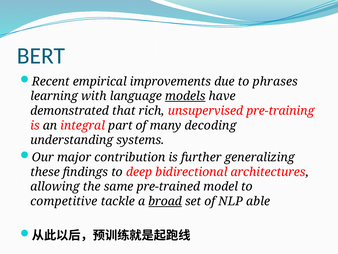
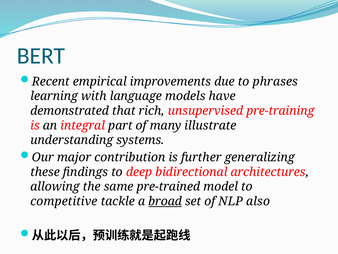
models underline: present -> none (185, 96)
decoding: decoding -> illustrate (210, 125)
able: able -> also (258, 201)
